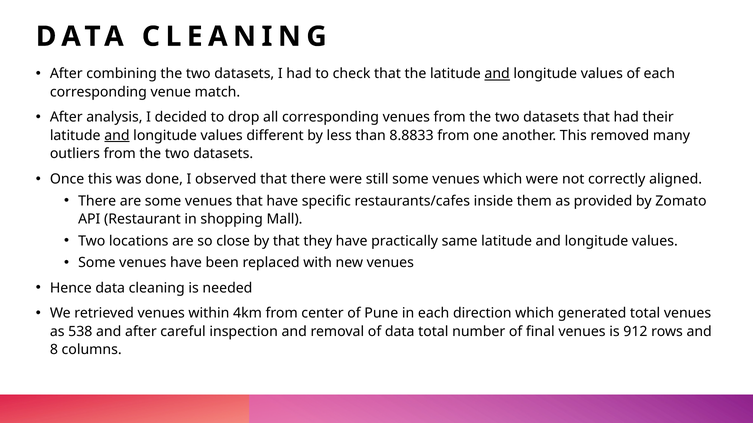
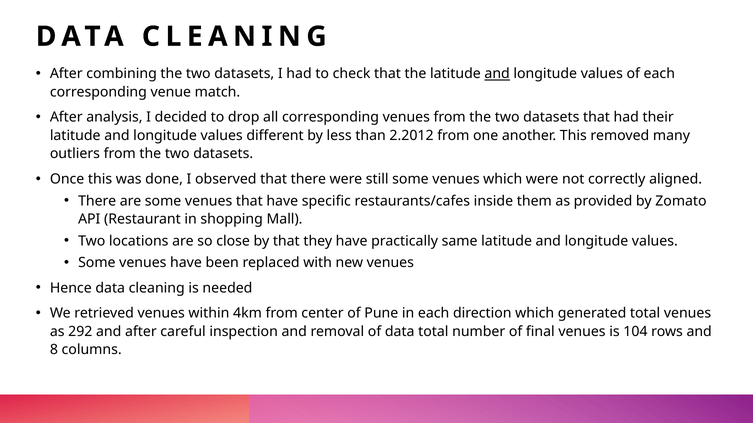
and underline: present -> none (117, 136)
8.8833: 8.8833 -> 2.2012 (412, 136)
538: 538 -> 292 (80, 332)
912: 912 -> 104 (635, 332)
